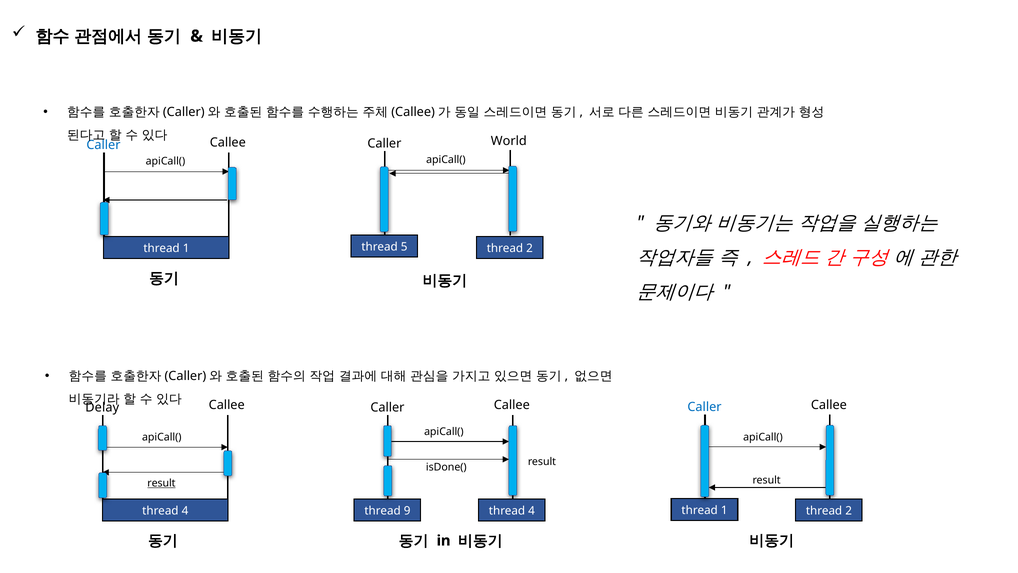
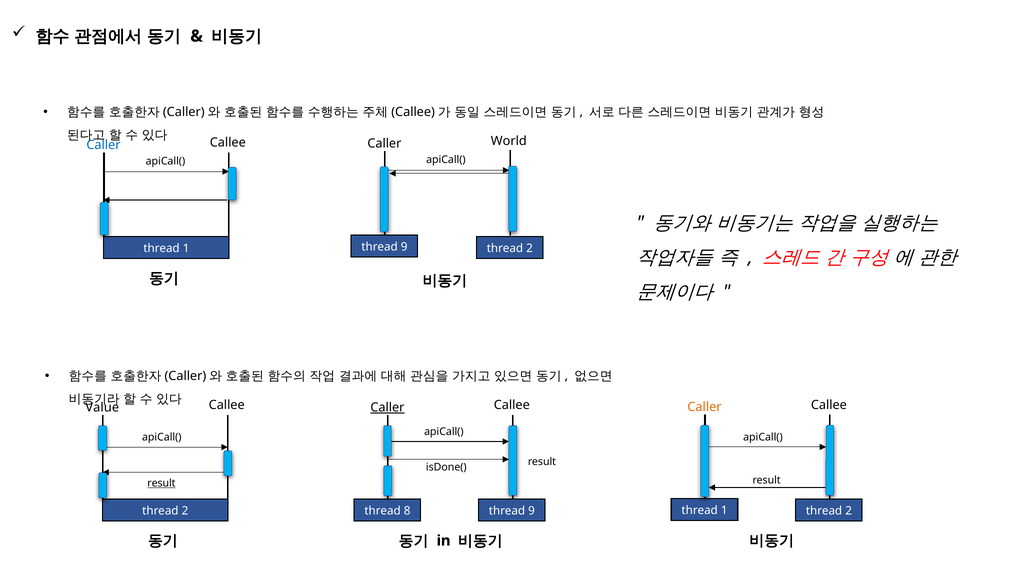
5: 5 -> 9 (404, 247)
Caller colour: blue -> orange (705, 407)
Delay: Delay -> Value (102, 407)
Caller underline: none -> present (387, 407)
9: 9 -> 8 (407, 510)
4: 4 -> 2 (185, 511)
4: 4 -> 9 (532, 511)
